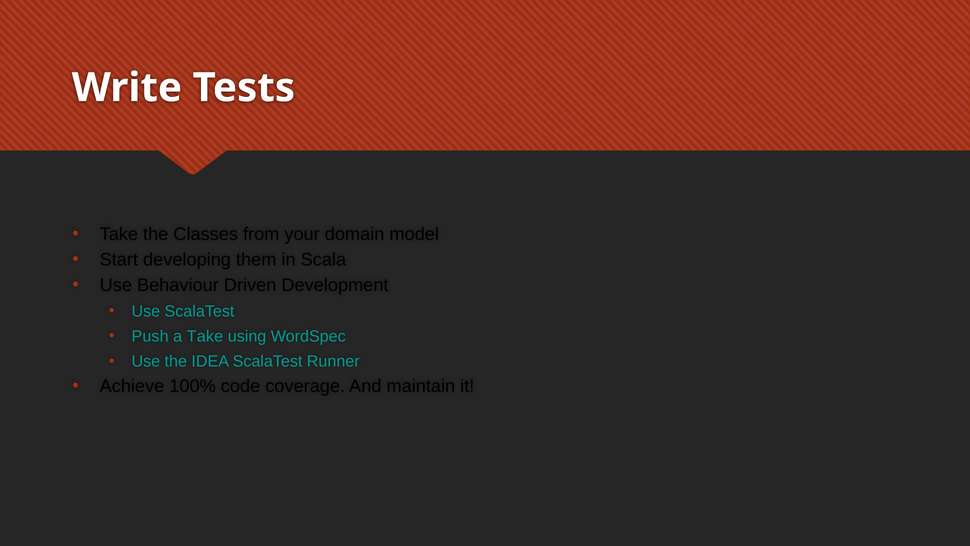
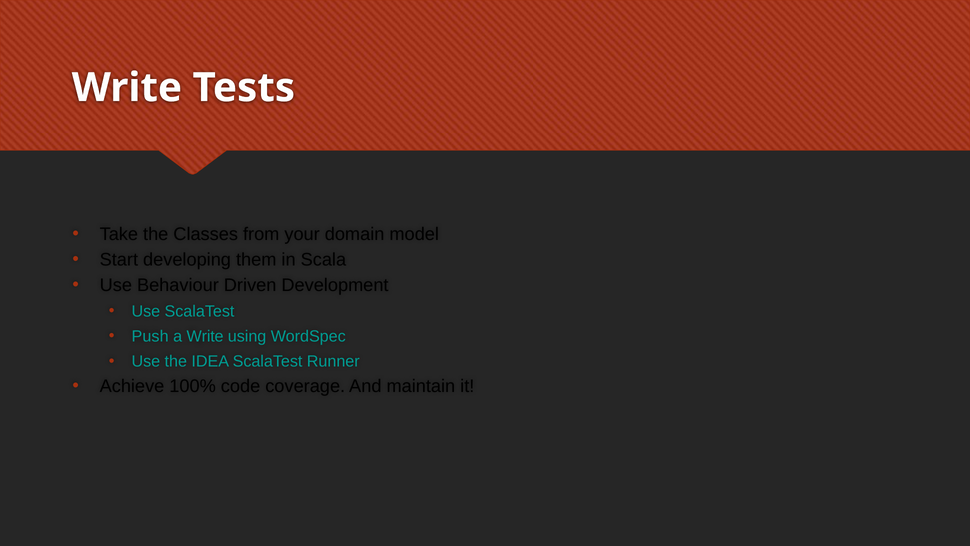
a Take: Take -> Write (205, 336)
